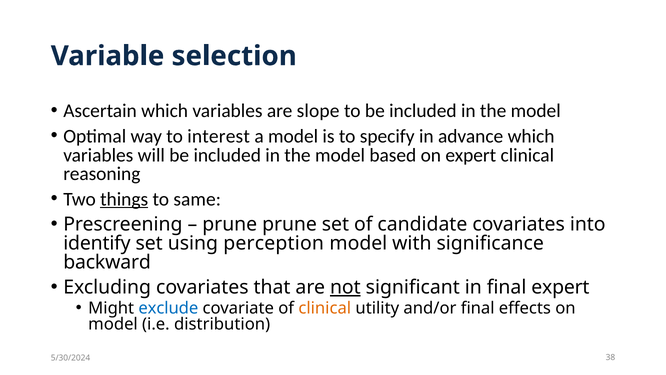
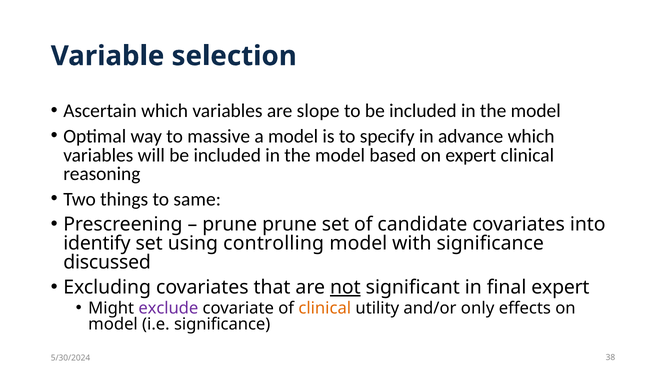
interest: interest -> massive (219, 136)
things underline: present -> none (124, 199)
perception: perception -> controlling (274, 243)
backward: backward -> discussed (107, 262)
exclude colour: blue -> purple (168, 308)
and/or final: final -> only (478, 308)
i.e distribution: distribution -> significance (222, 324)
